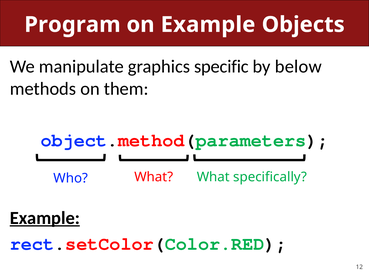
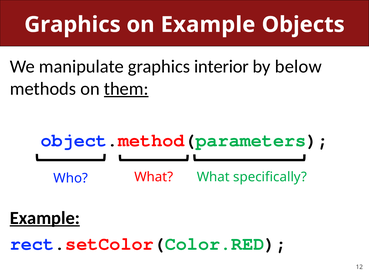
Program: Program -> Graphics (72, 25)
specific: specific -> interior (221, 66)
them underline: none -> present (126, 89)
